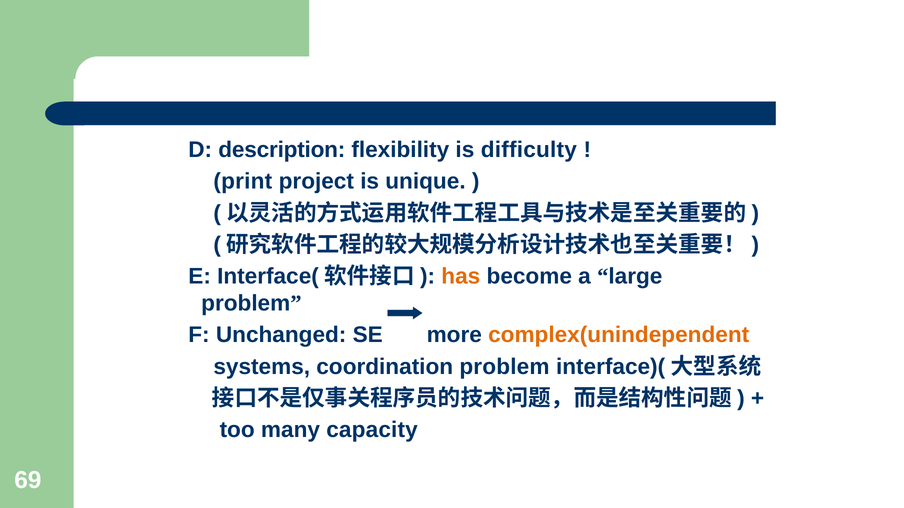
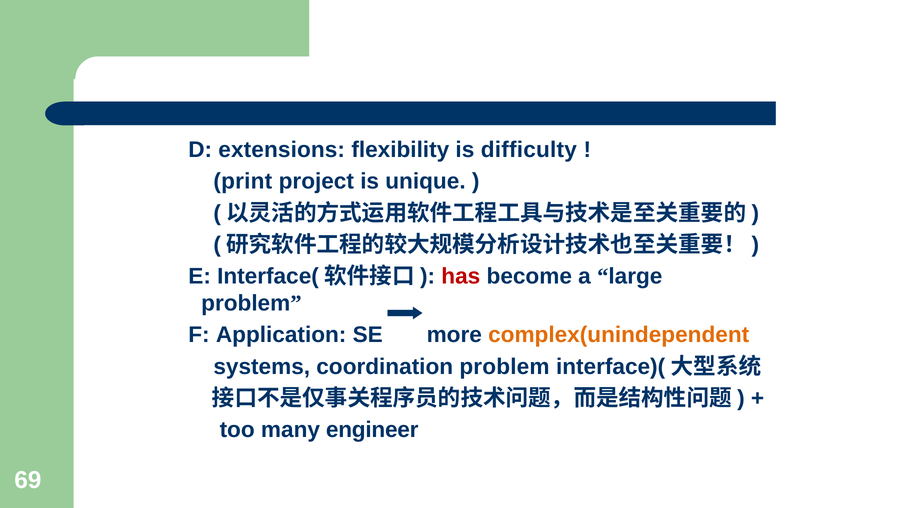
description: description -> extensions (282, 150)
has colour: orange -> red (461, 277)
Unchanged: Unchanged -> Application (281, 335)
capacity: capacity -> engineer (372, 430)
